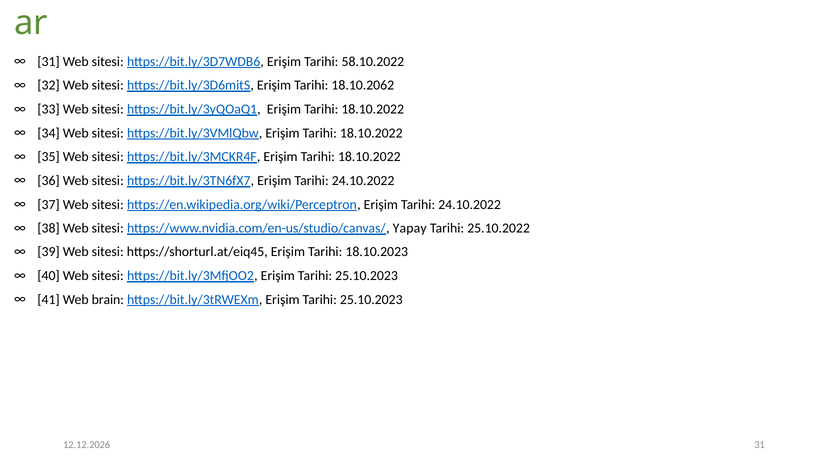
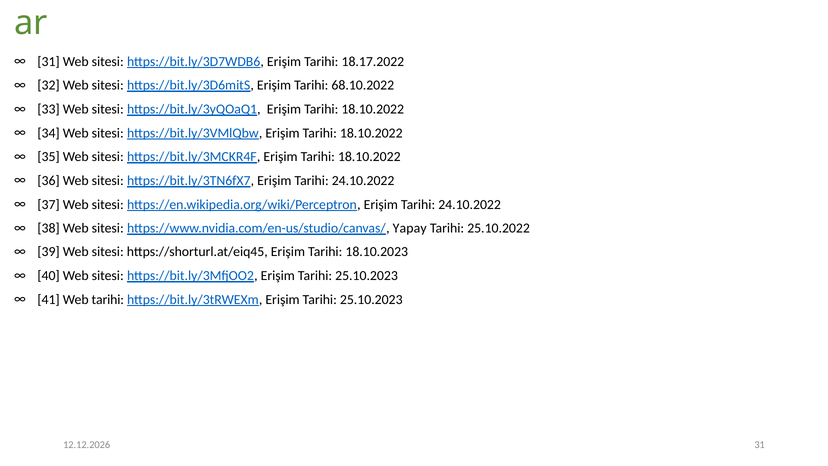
58.10.2022: 58.10.2022 -> 18.17.2022 (373, 61)
18.10.2062: 18.10.2062 -> 68.10.2022 (363, 85)
Web brain: brain -> tarihi (108, 299)
